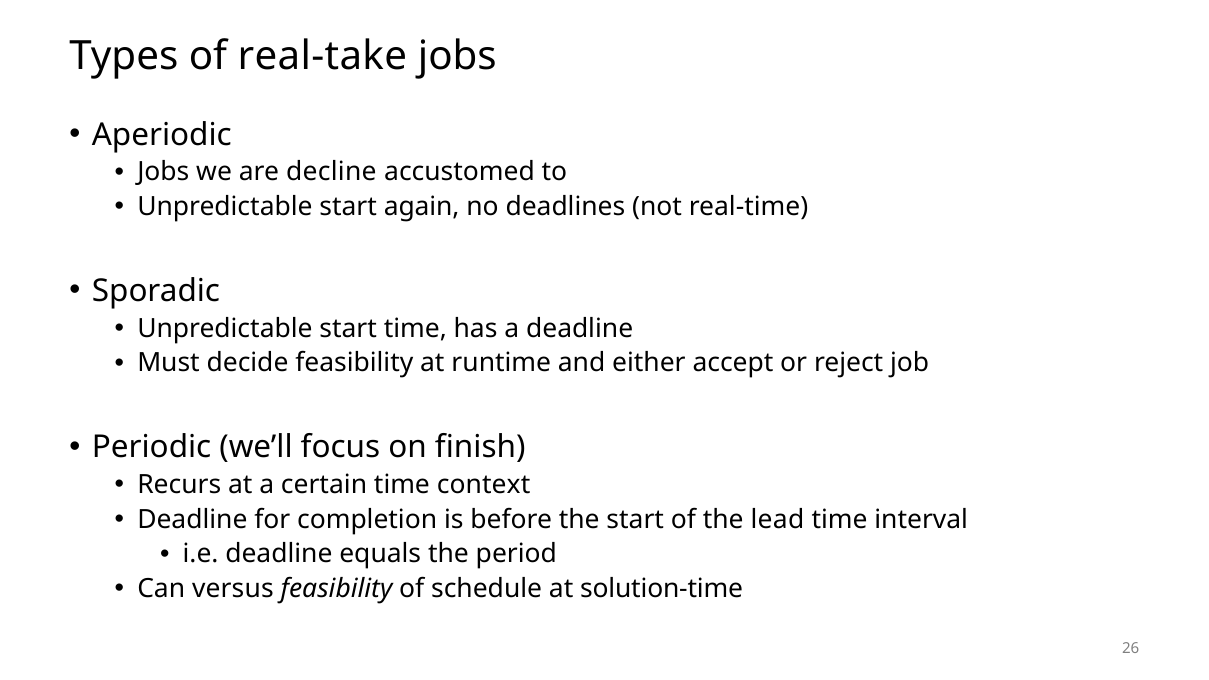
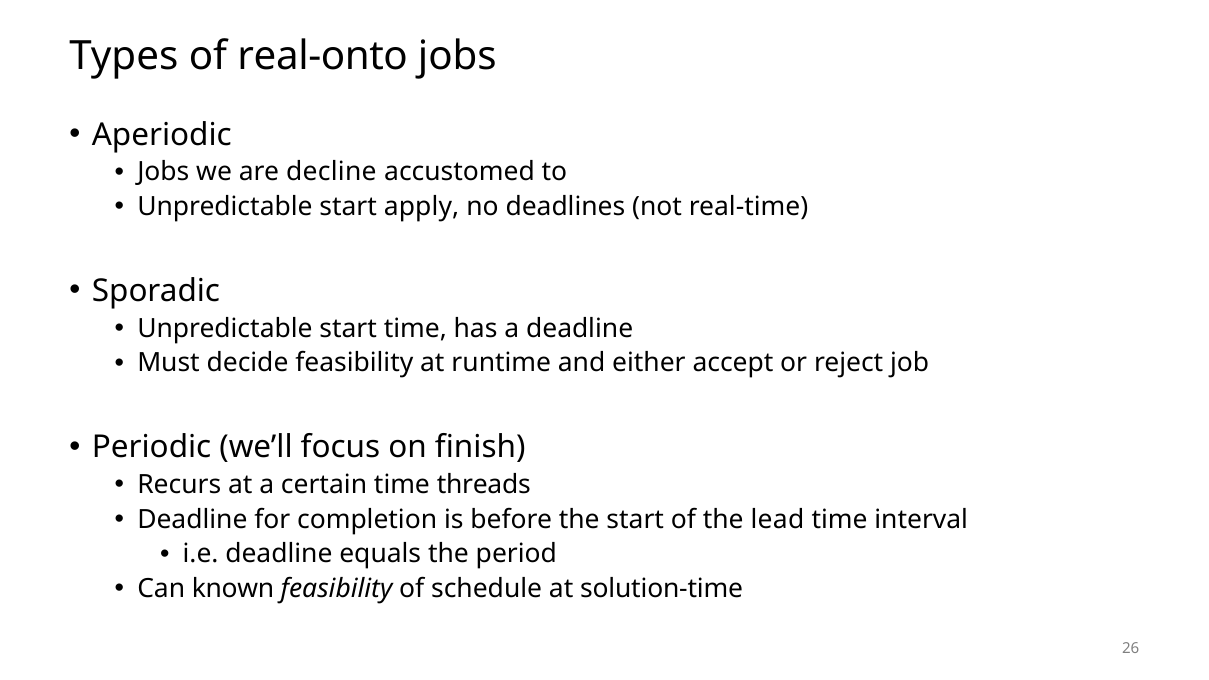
real-take: real-take -> real-onto (323, 56)
again: again -> apply (422, 207)
context: context -> threads (484, 485)
versus: versus -> known (233, 589)
